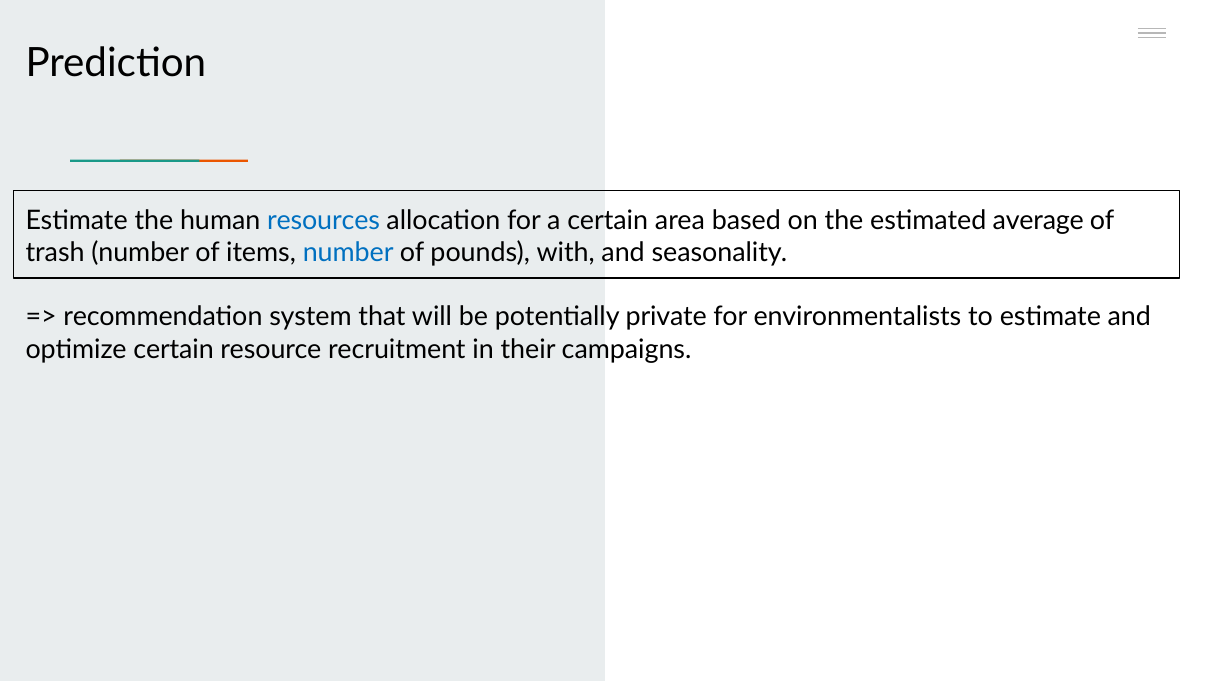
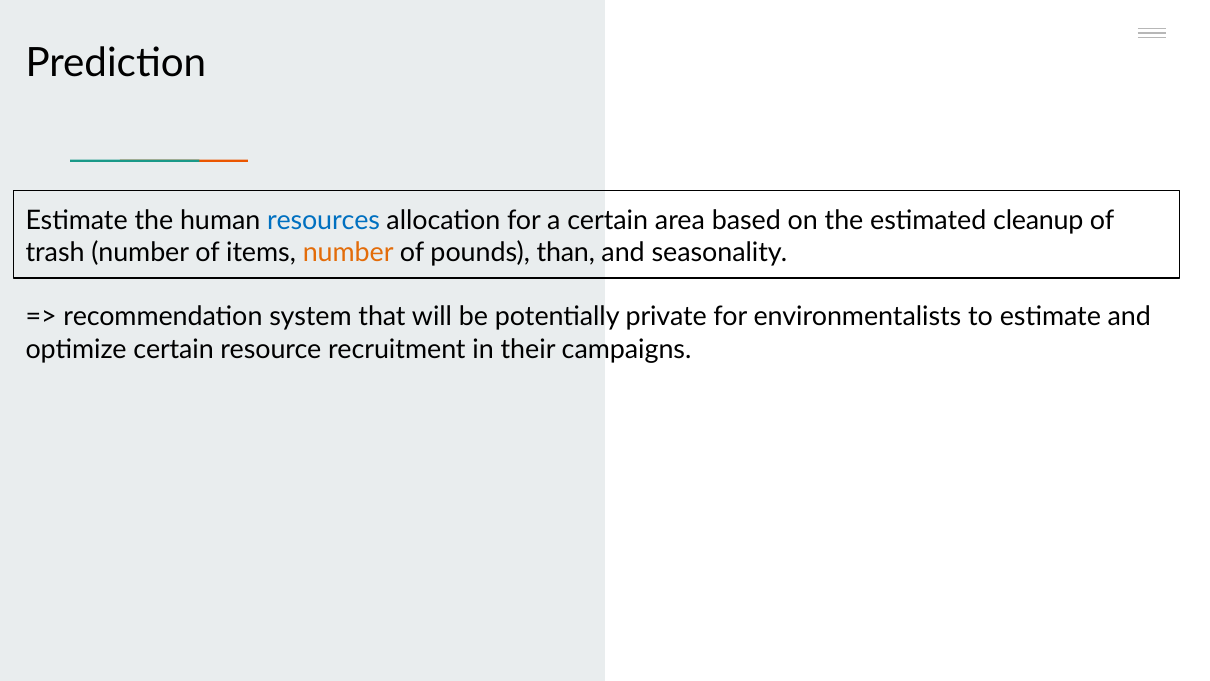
average: average -> cleanup (1038, 220)
number colour: blue -> orange (348, 252)
with: with -> than (566, 252)
